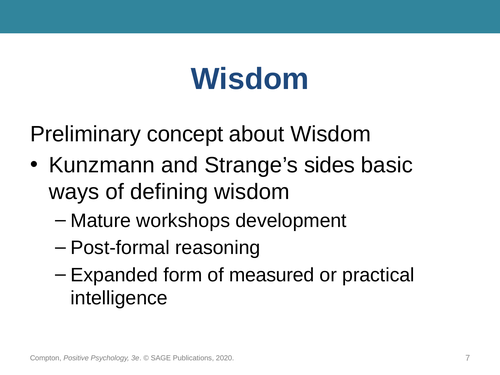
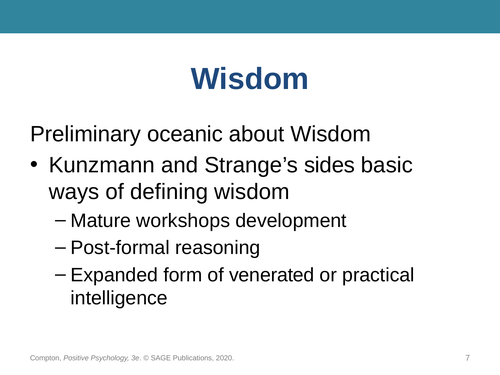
concept: concept -> oceanic (185, 134)
measured: measured -> venerated (272, 275)
